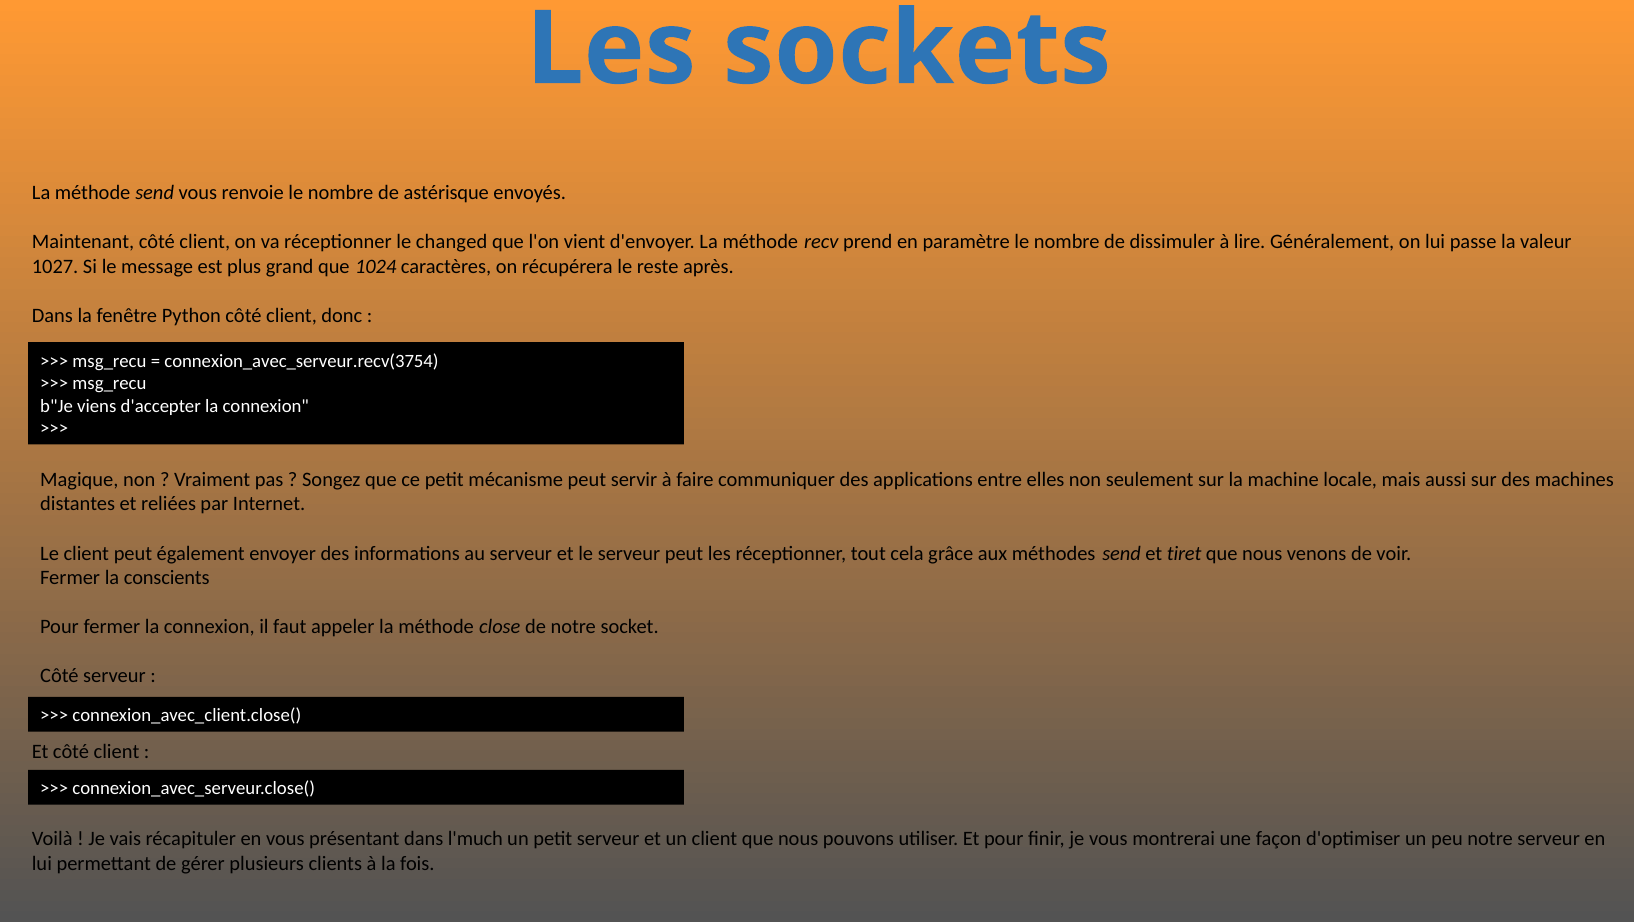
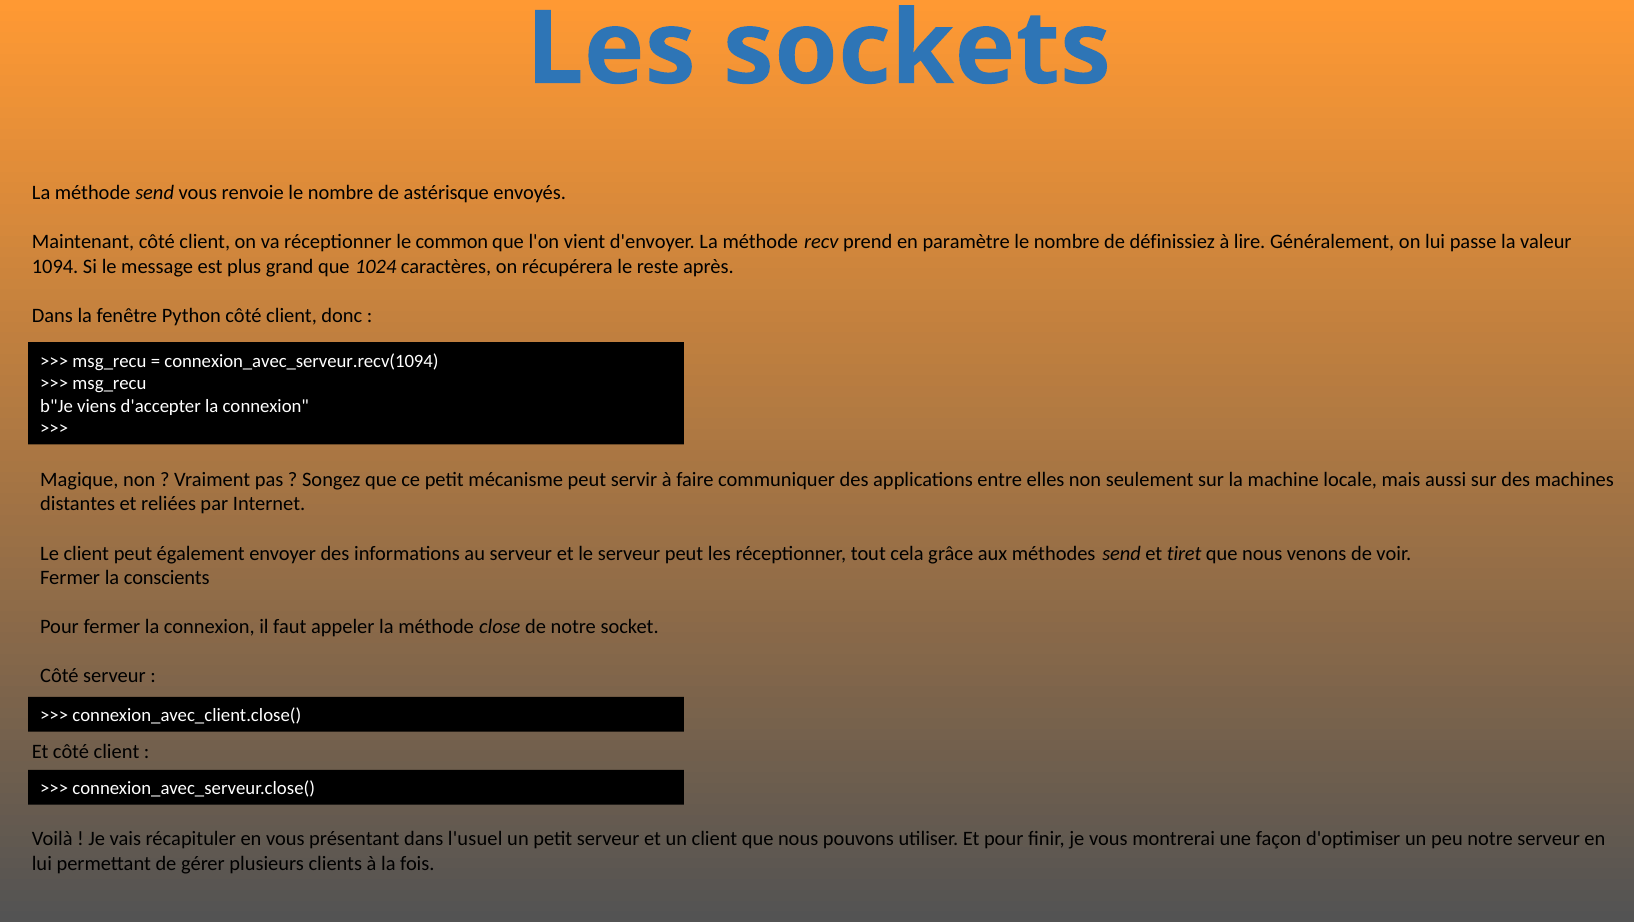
changed: changed -> common (452, 242)
dissimuler: dissimuler -> définissiez (1172, 242)
1027: 1027 -> 1094 (55, 267)
connexion_avec_serveur.recv(3754: connexion_avec_serveur.recv(3754 -> connexion_avec_serveur.recv(1094 (302, 361)
l'much: l'much -> l'usuel (475, 838)
